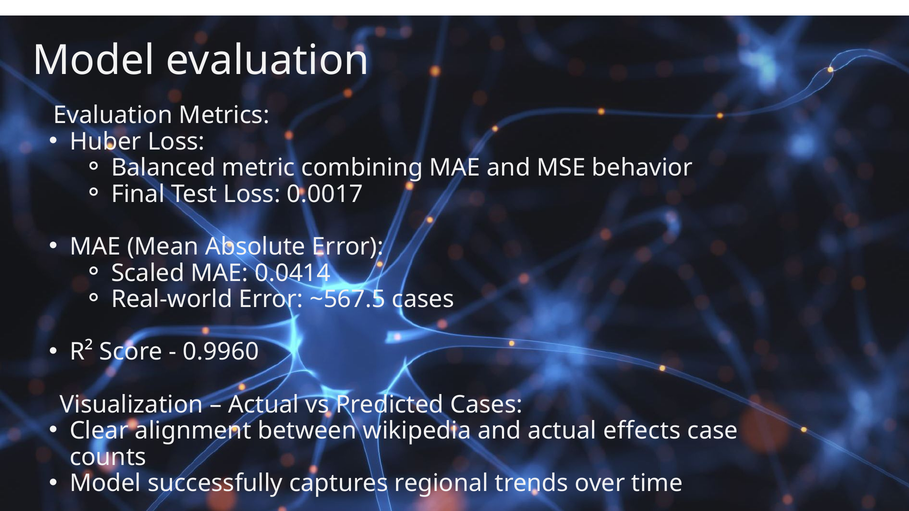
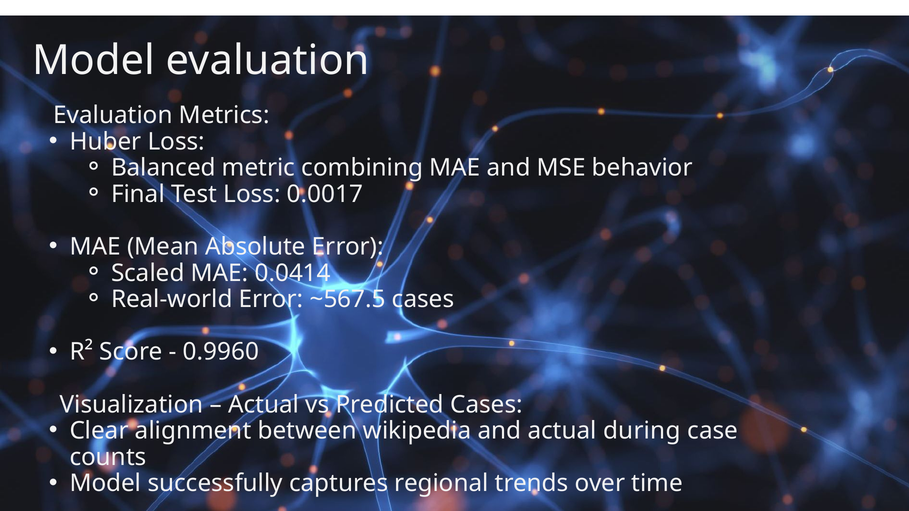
effects: effects -> during (642, 431)
